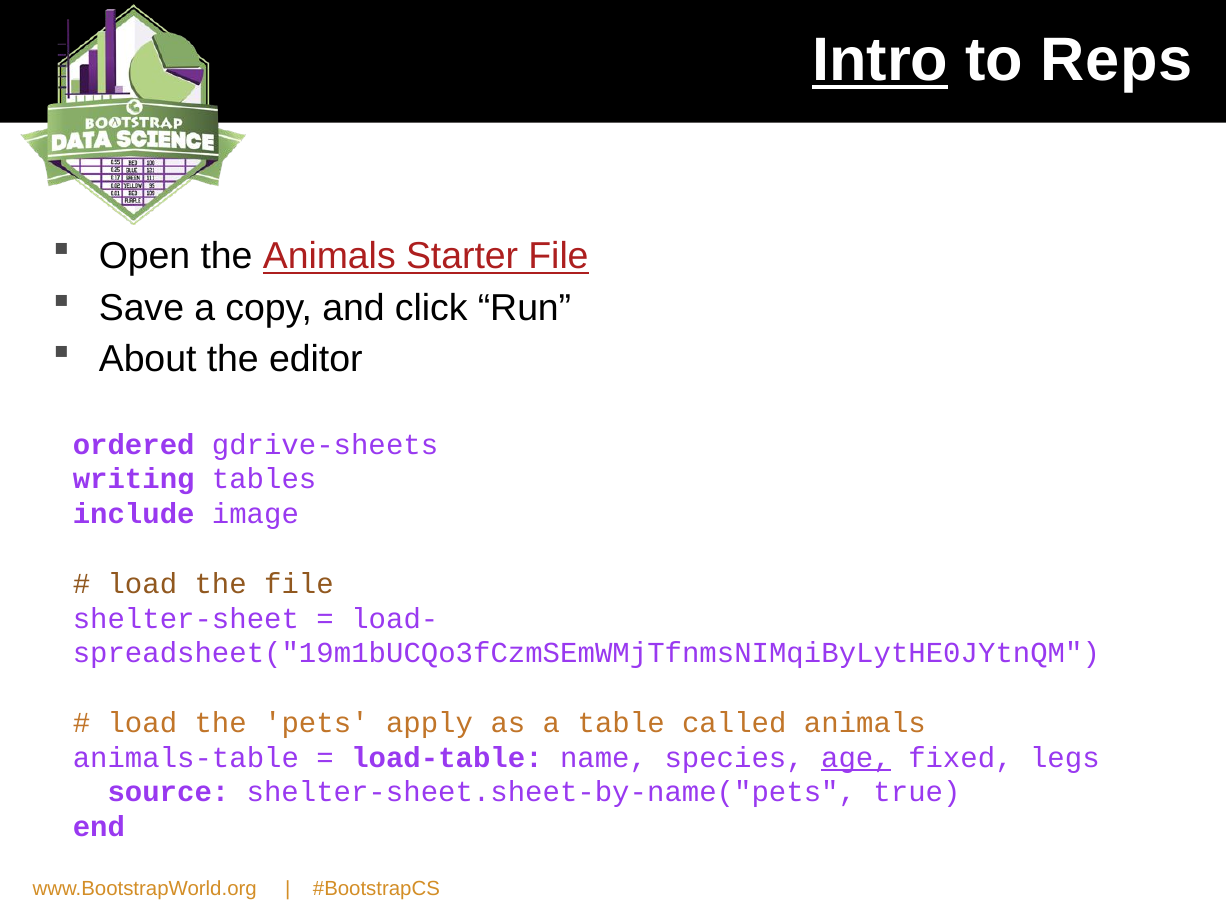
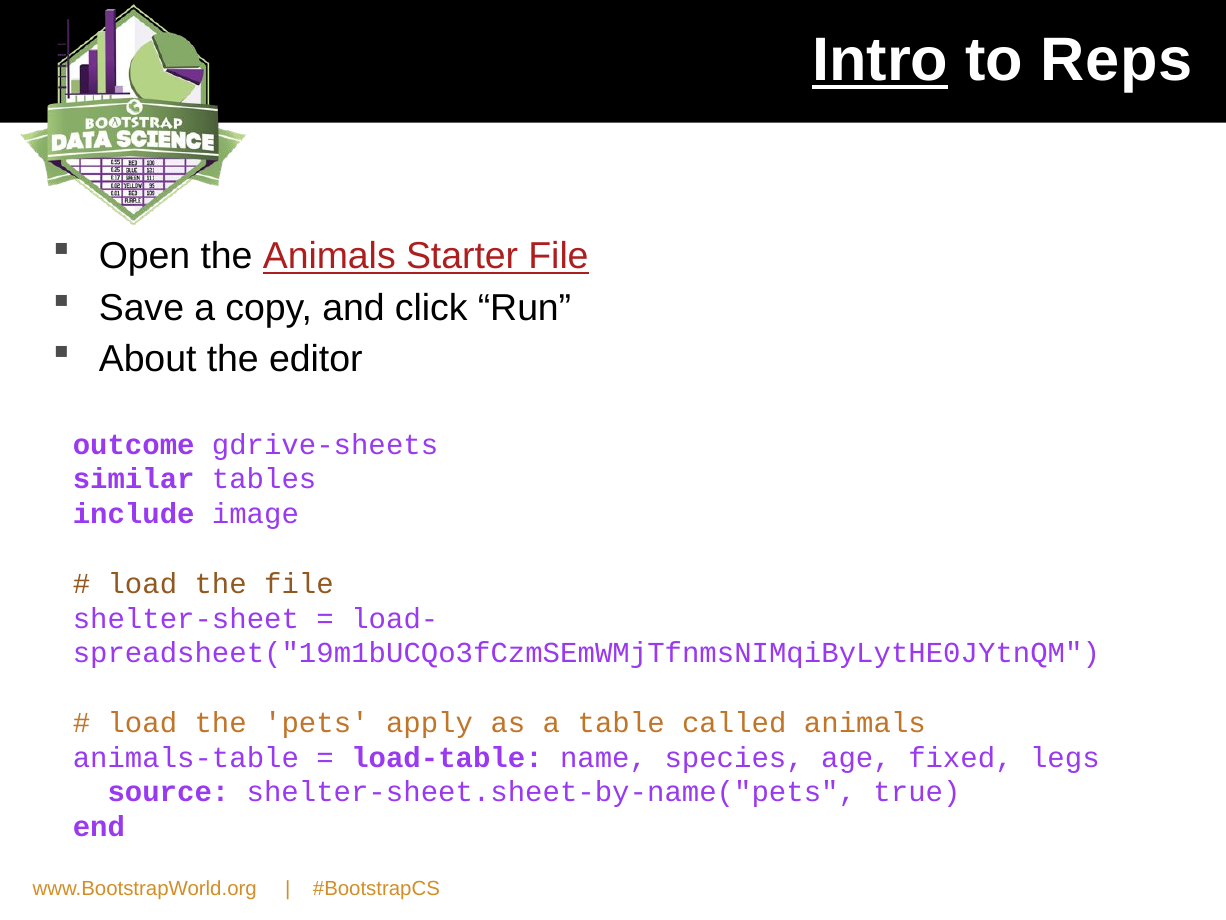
ordered: ordered -> outcome (134, 444)
writing: writing -> similar (134, 479)
age underline: present -> none (856, 757)
